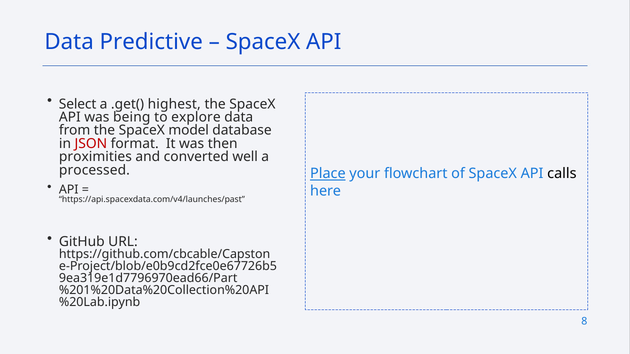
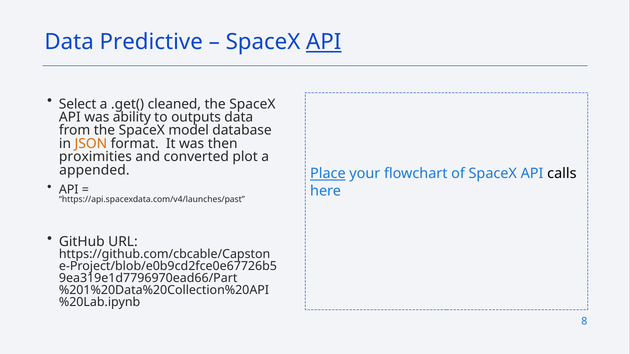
API underline: none -> present (324, 42)
highest: highest -> cleaned (174, 104)
being: being -> ability (132, 117)
explore: explore -> outputs (196, 117)
JSON colour: red -> orange (91, 144)
well: well -> plot (245, 157)
processed: processed -> appended (94, 170)
